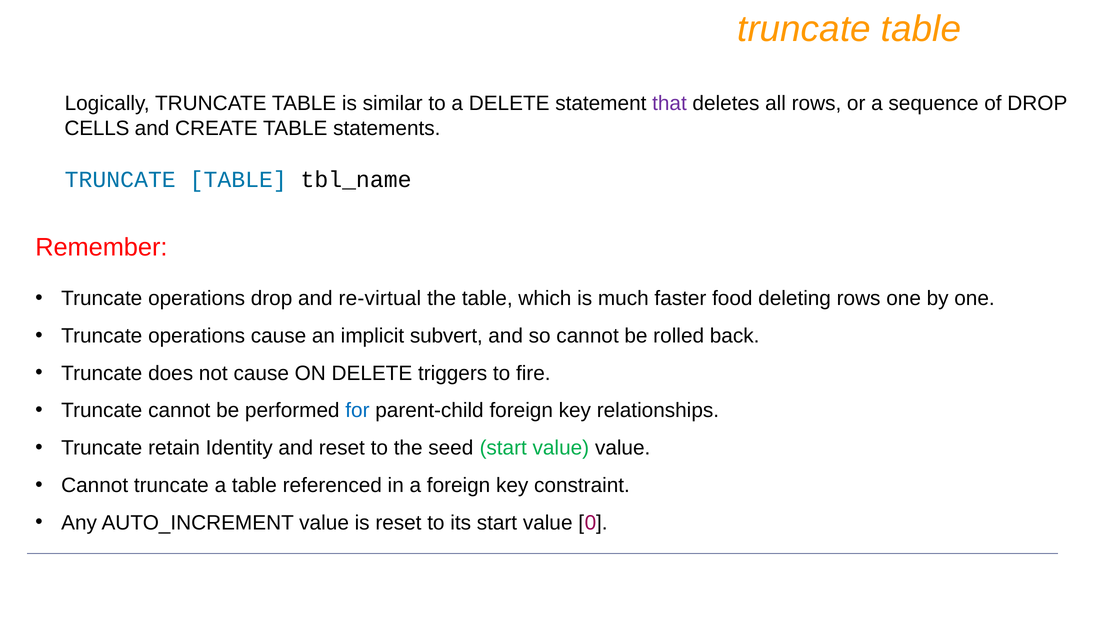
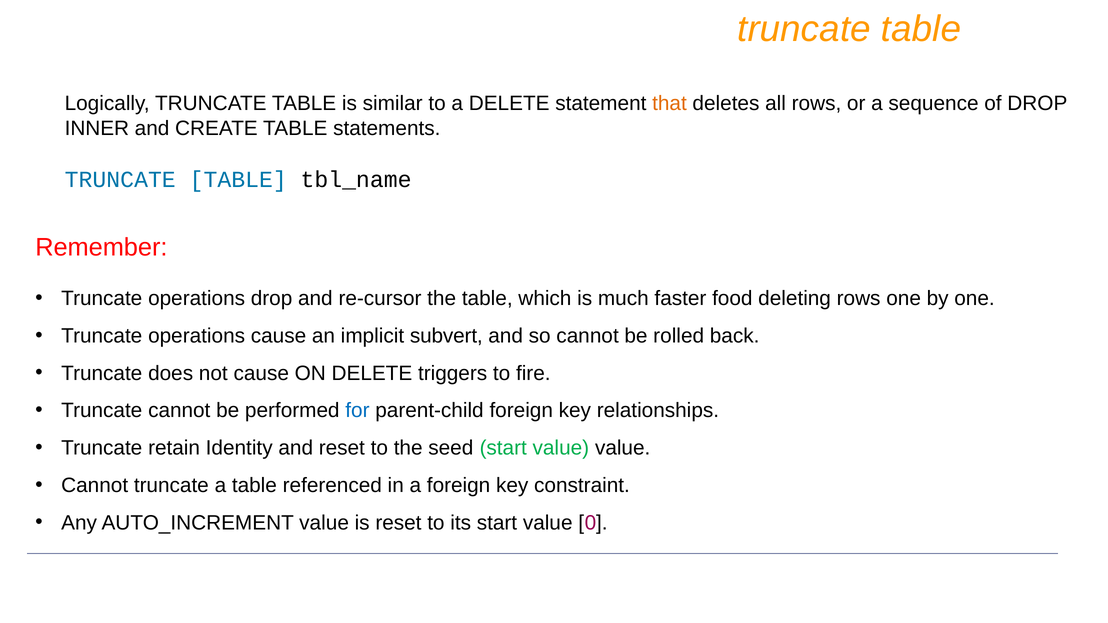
that colour: purple -> orange (669, 103)
CELLS: CELLS -> INNER (97, 128)
re-virtual: re-virtual -> re-cursor (380, 299)
